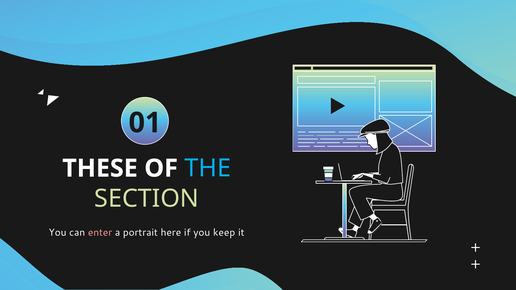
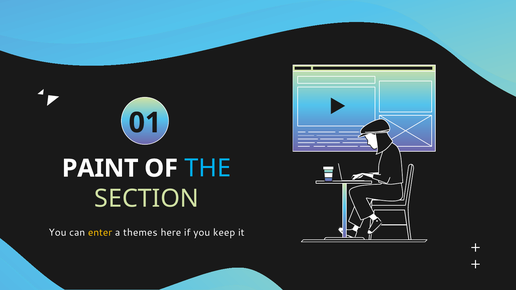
THESE: THESE -> PAINT (100, 169)
enter colour: pink -> yellow (100, 233)
portrait: portrait -> themes (140, 233)
